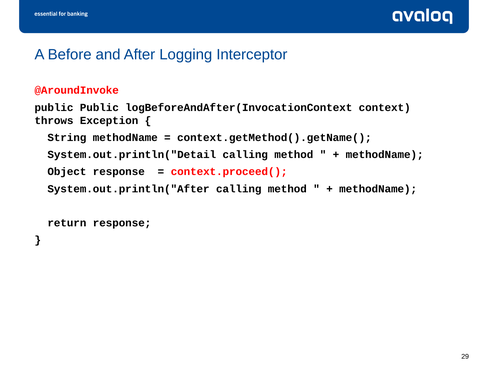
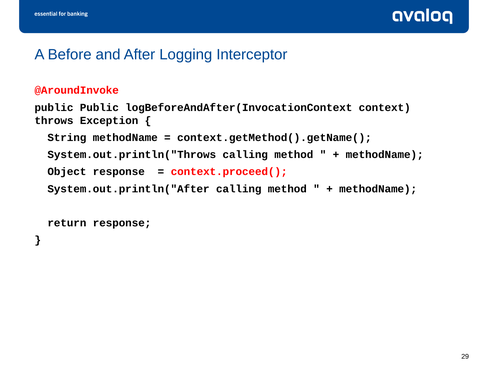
System.out.println("Detail: System.out.println("Detail -> System.out.println("Throws (132, 155)
